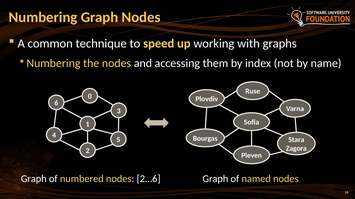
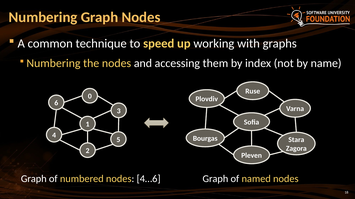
2…6: 2…6 -> 4…6 (149, 179)
